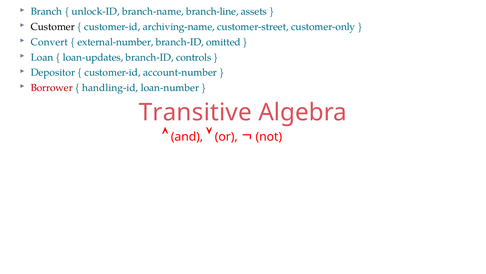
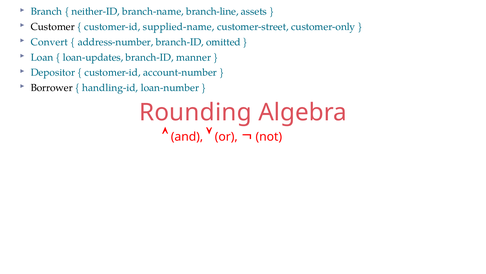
unlock-ID: unlock-ID -> neither-ID (96, 12)
archiving-name: archiving-name -> supplied-name (179, 27)
external-number: external-number -> address-number (116, 42)
controls: controls -> manner (194, 57)
Borrower colour: red -> black (52, 88)
Transitive: Transitive -> Rounding (195, 112)
